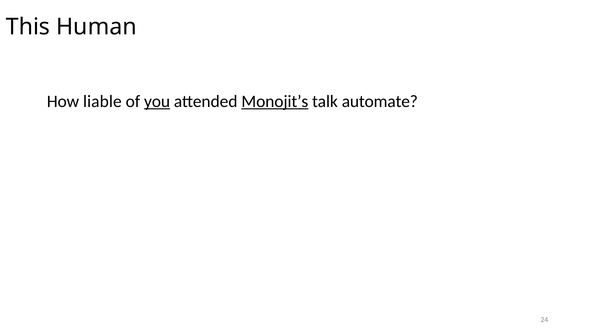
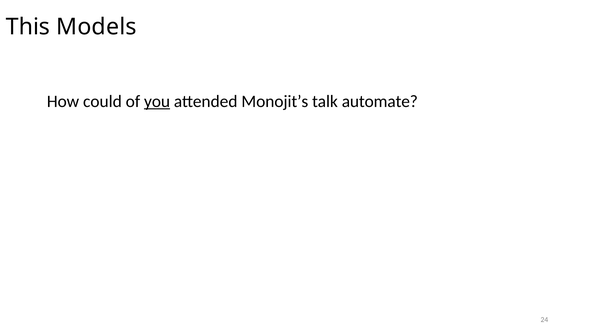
Human: Human -> Models (96, 27)
liable: liable -> could (102, 101)
Monojit’s underline: present -> none (275, 101)
